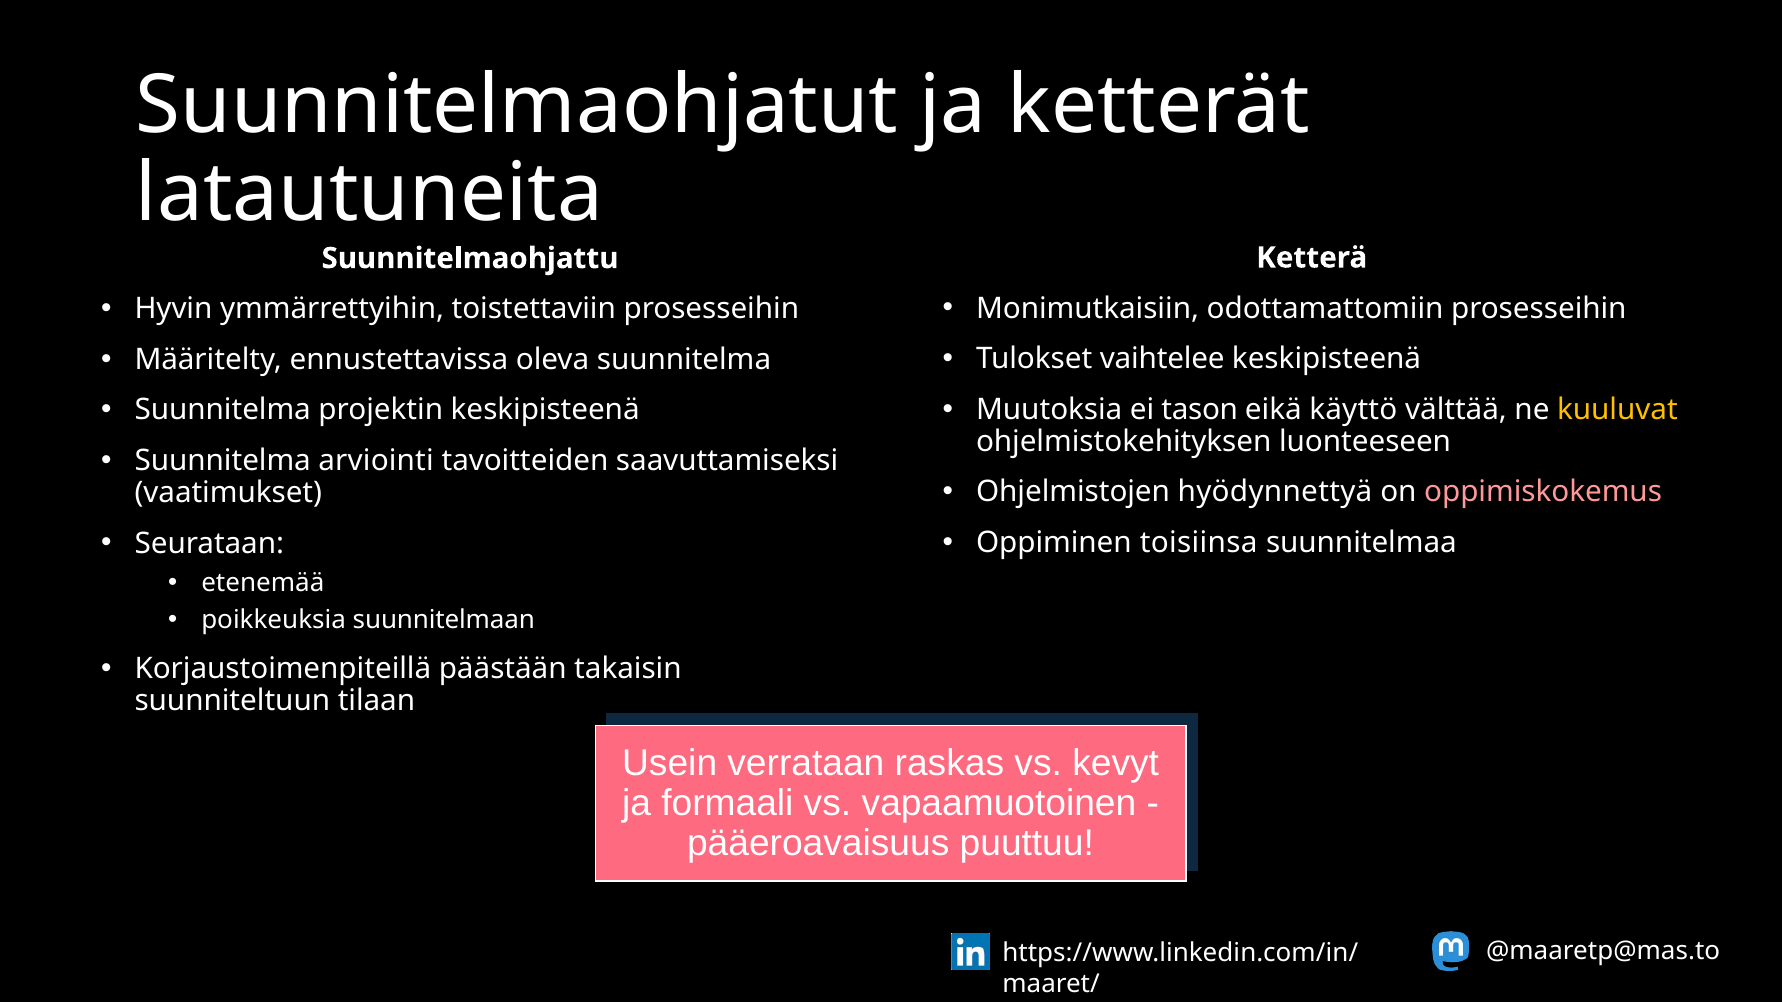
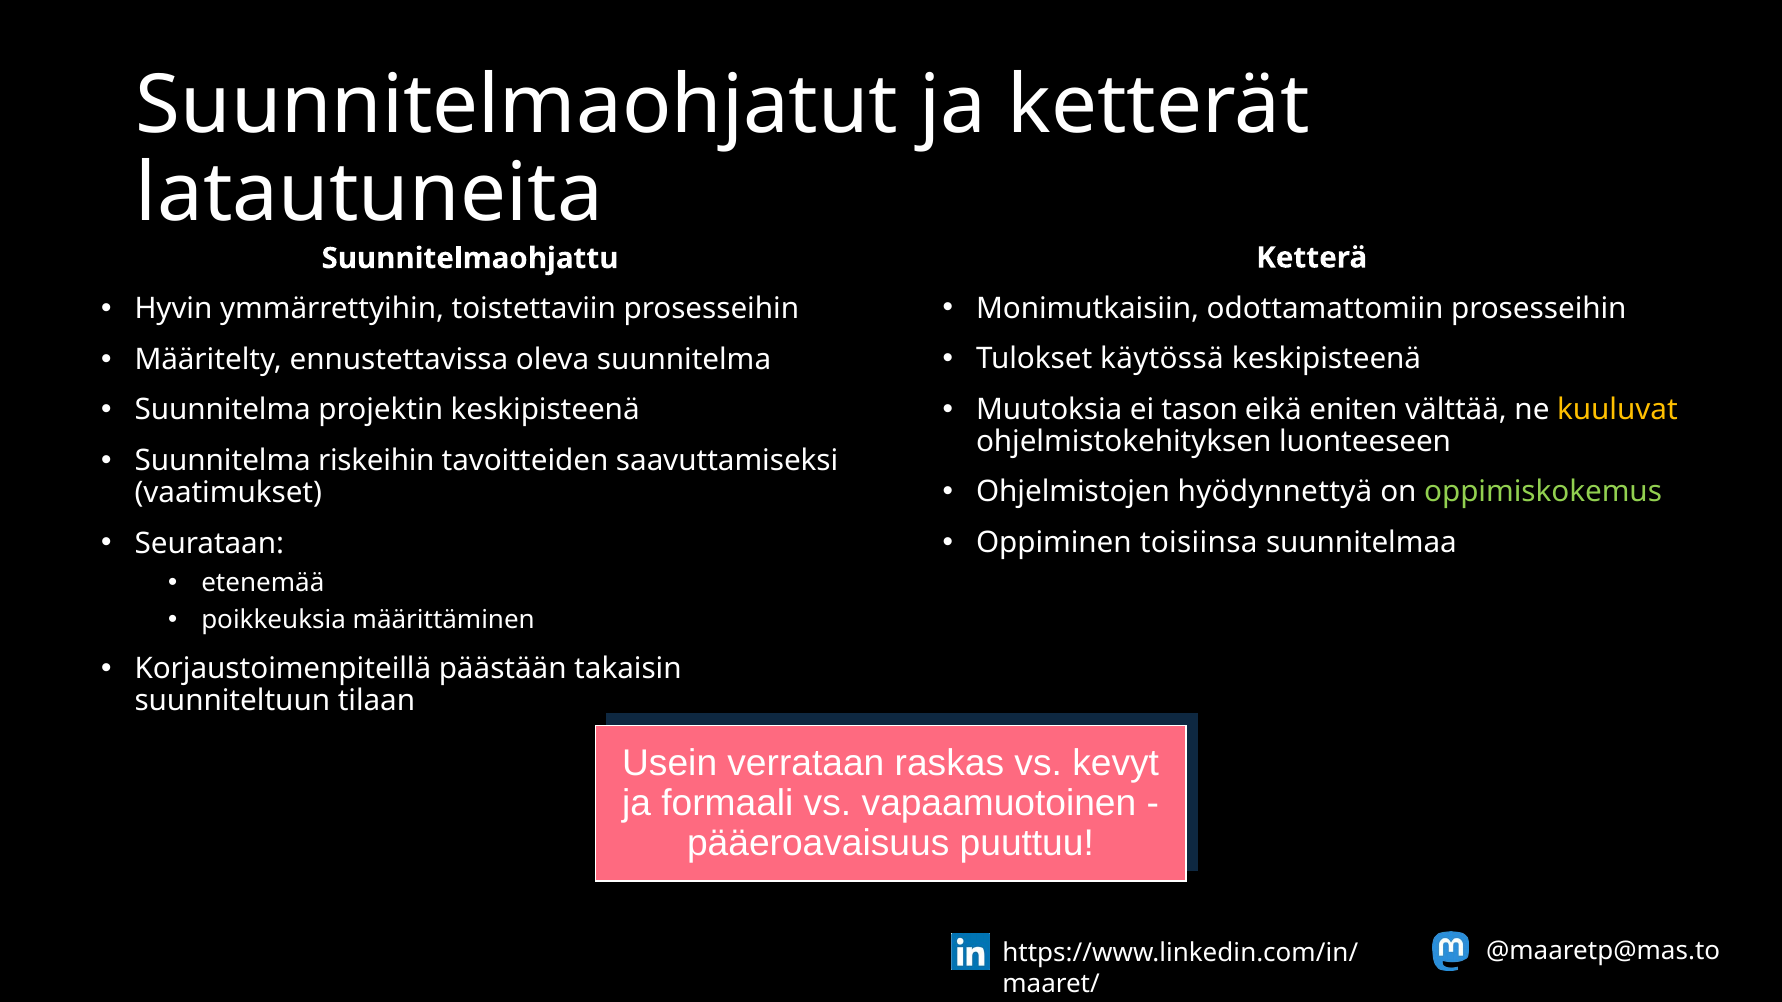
vaihtelee: vaihtelee -> käytössä (1162, 359)
käyttö: käyttö -> eniten (1353, 410)
arviointi: arviointi -> riskeihin (376, 461)
oppimiskokemus colour: pink -> light green (1543, 492)
suunnitelmaan: suunnitelmaan -> määrittäminen (444, 620)
